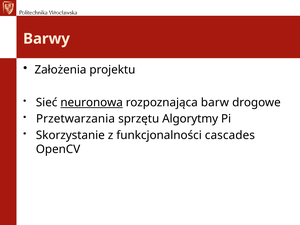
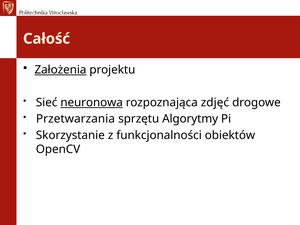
Barwy: Barwy -> Całość (46, 39)
Założenia underline: none -> present (60, 70)
barw: barw -> zdjęć (215, 103)
cascades: cascades -> obiektów (230, 135)
